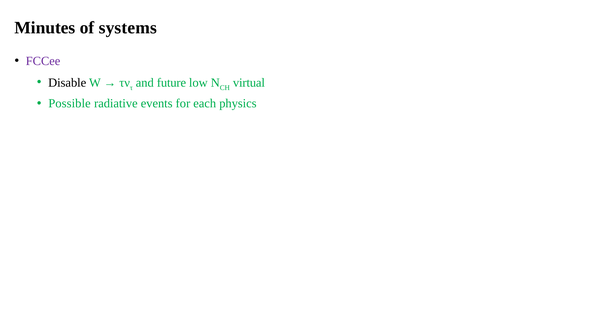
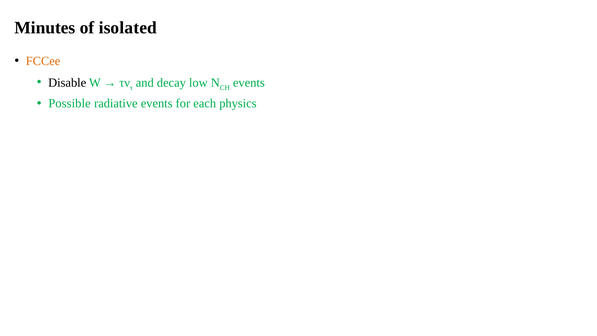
systems: systems -> isolated (128, 28)
FCCee colour: purple -> orange (43, 61)
future: future -> decay (171, 83)
virtual: virtual -> events (249, 83)
